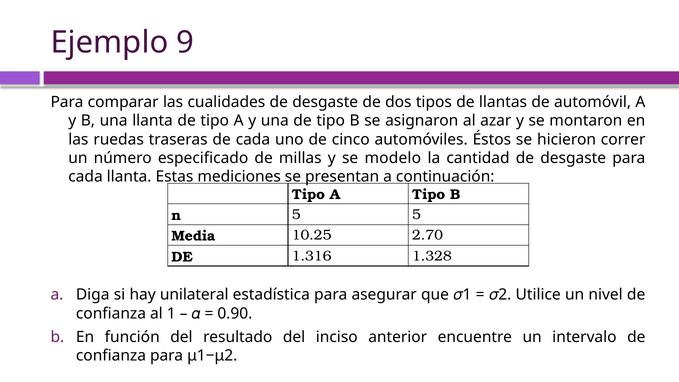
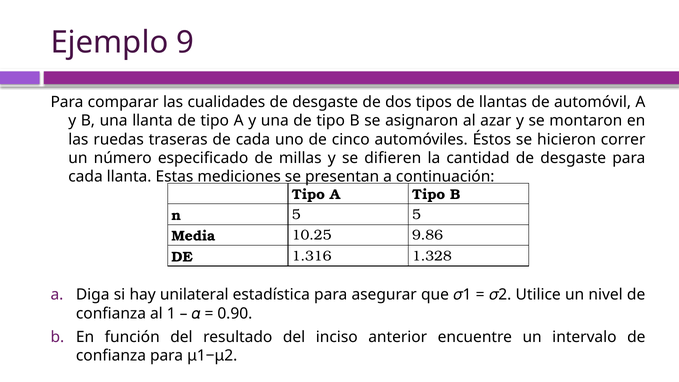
modelo: modelo -> difieren (393, 158)
2.70: 2.70 -> 9.86 (427, 235)
